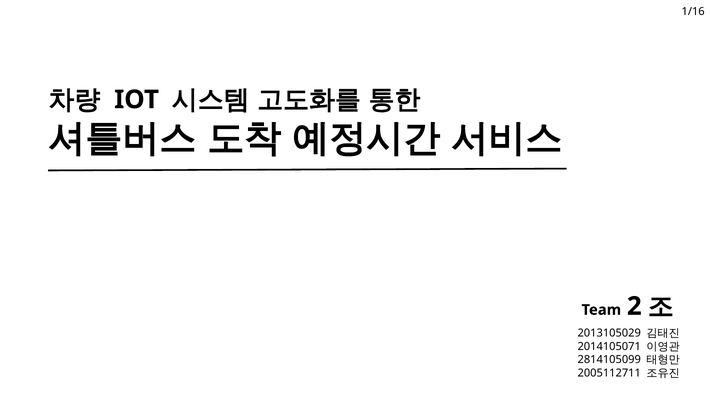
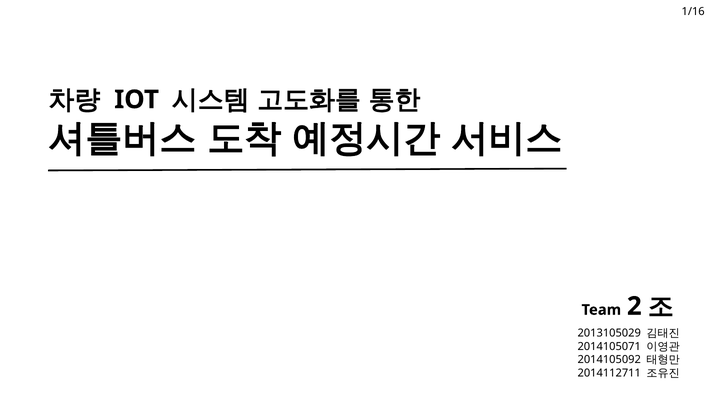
2814105099: 2814105099 -> 2014105092 (609, 359)
2005112711: 2005112711 -> 2014112711 (609, 373)
